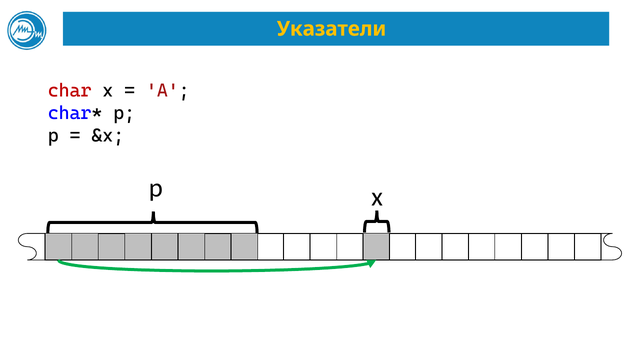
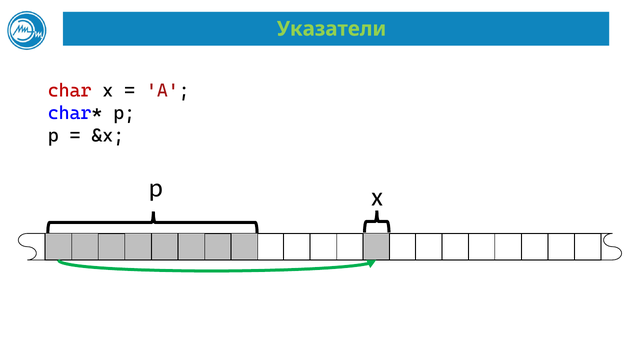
Указатели colour: yellow -> light green (332, 29)
